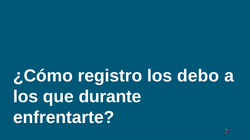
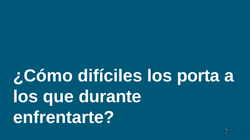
registro: registro -> difíciles (110, 76)
debo: debo -> porta (198, 76)
